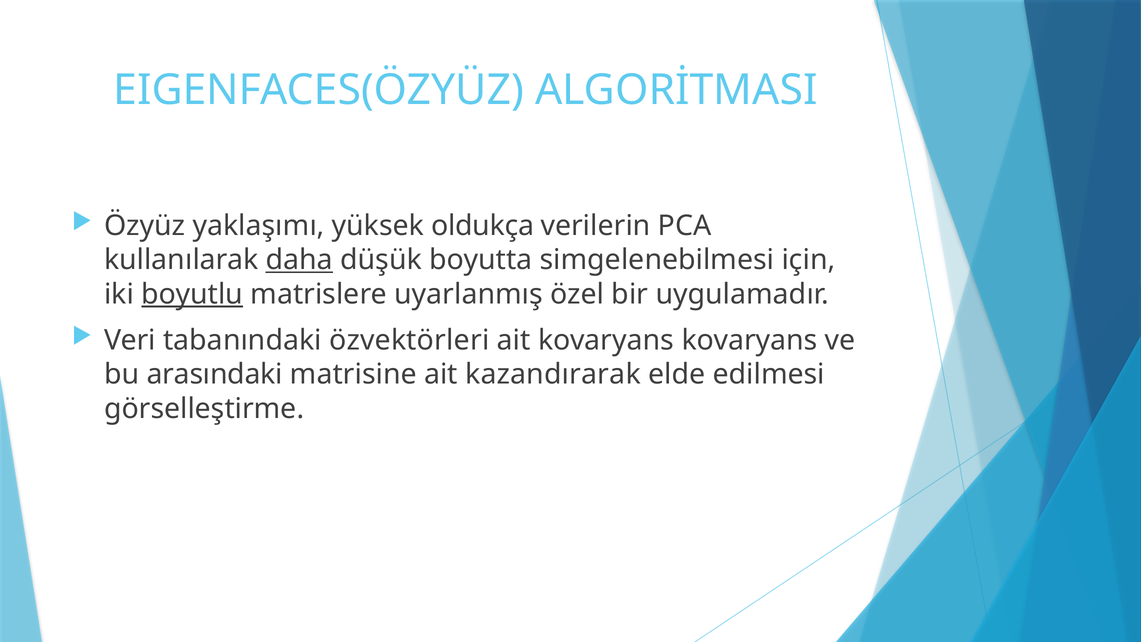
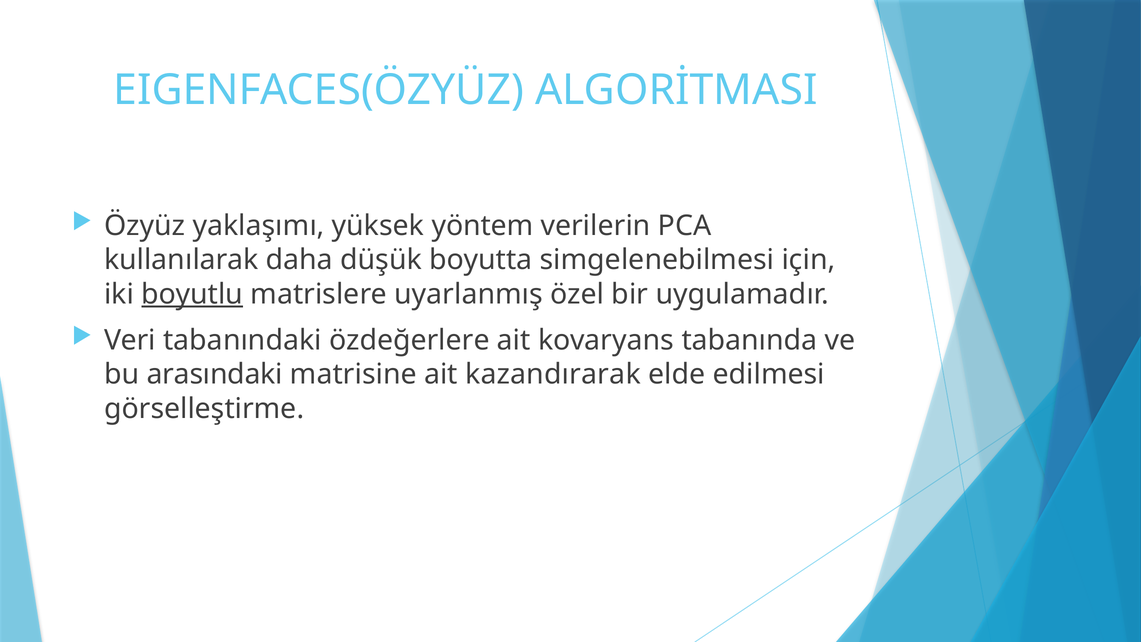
oldukça: oldukça -> yöntem (483, 226)
daha underline: present -> none (299, 260)
özvektörleri: özvektörleri -> özdeğerlere (409, 340)
kovaryans kovaryans: kovaryans -> tabanında (749, 340)
